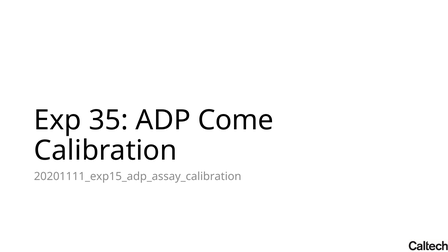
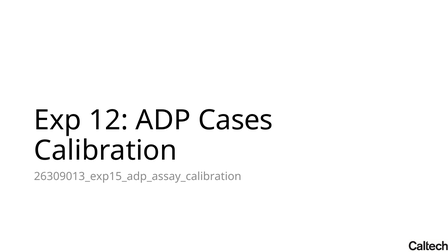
35: 35 -> 12 (109, 120)
Come: Come -> Cases (236, 120)
20201111_exp15_adp_assay_calibration: 20201111_exp15_adp_assay_calibration -> 26309013_exp15_adp_assay_calibration (138, 176)
